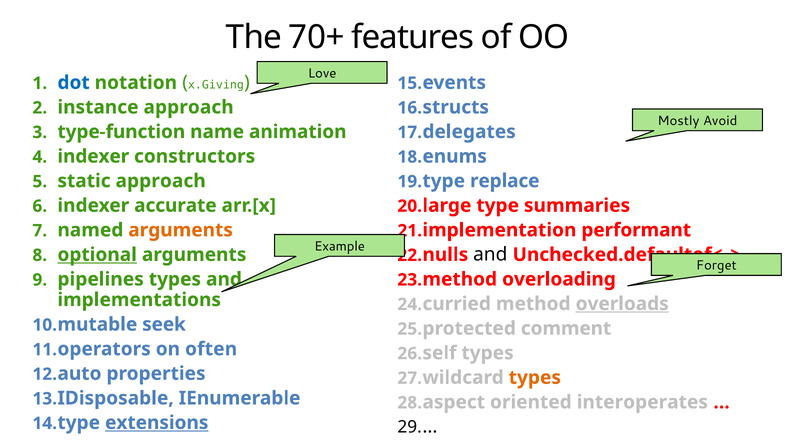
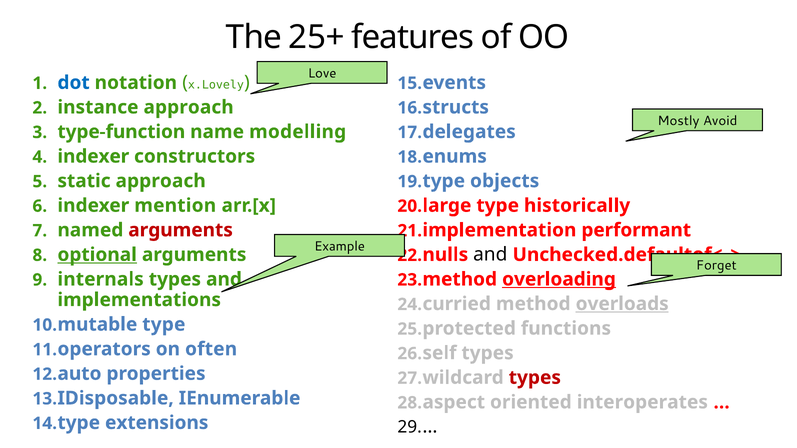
70+: 70+ -> 25+ (317, 37)
x.Giving: x.Giving -> x.Lovely (216, 85)
animation: animation -> modelling (298, 132)
replace: replace -> objects (505, 181)
summaries: summaries -> historically (577, 206)
accurate: accurate -> mention (175, 206)
arguments colour: orange -> red (181, 230)
overloading underline: none -> present (559, 279)
pipelines: pipelines -> internals (101, 279)
seek: seek -> type (164, 325)
comment: comment -> functions (566, 329)
types colour: orange -> red (535, 378)
extensions underline: present -> none (157, 423)
